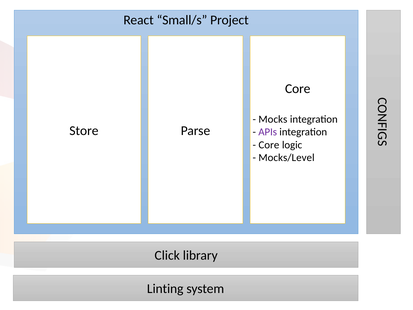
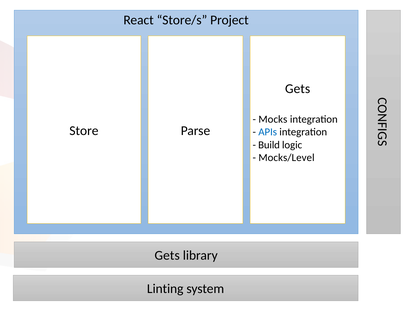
Small/s: Small/s -> Store/s (182, 20)
Core: Core -> Gets (298, 89)
APIs colour: purple -> blue (268, 132)
Core: Core -> Build (269, 145)
Click: Click -> Gets (167, 255)
